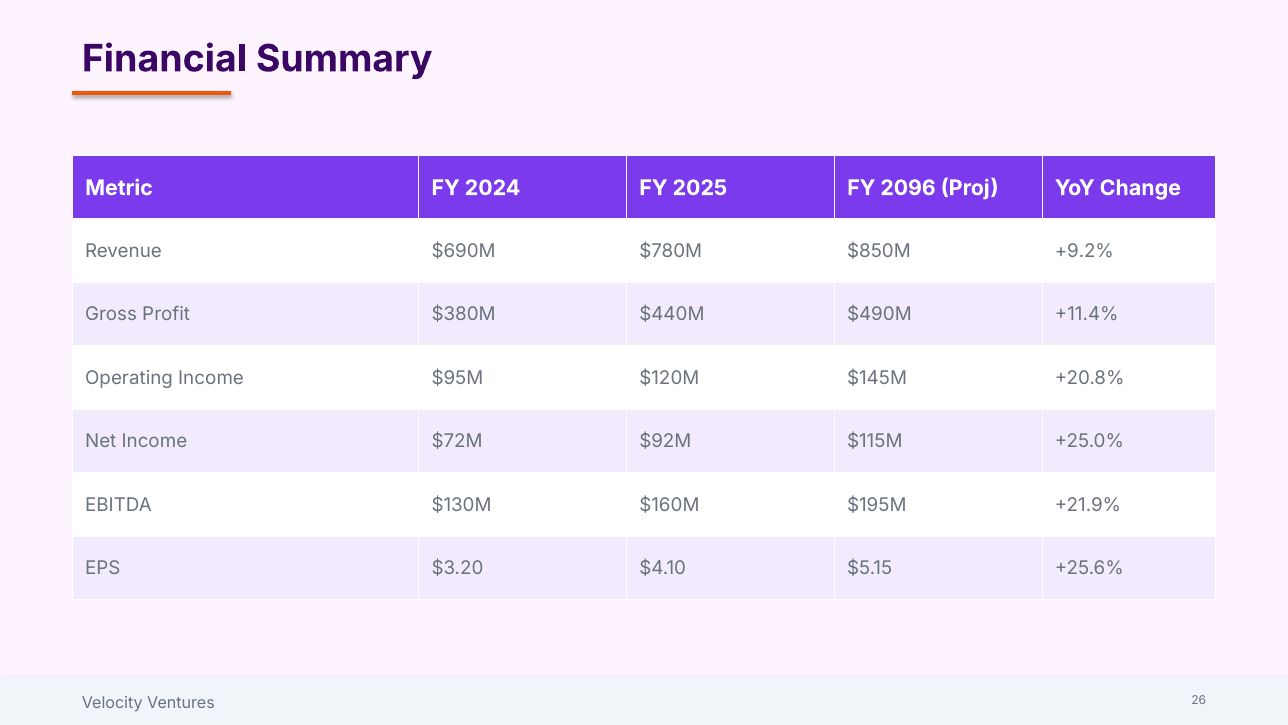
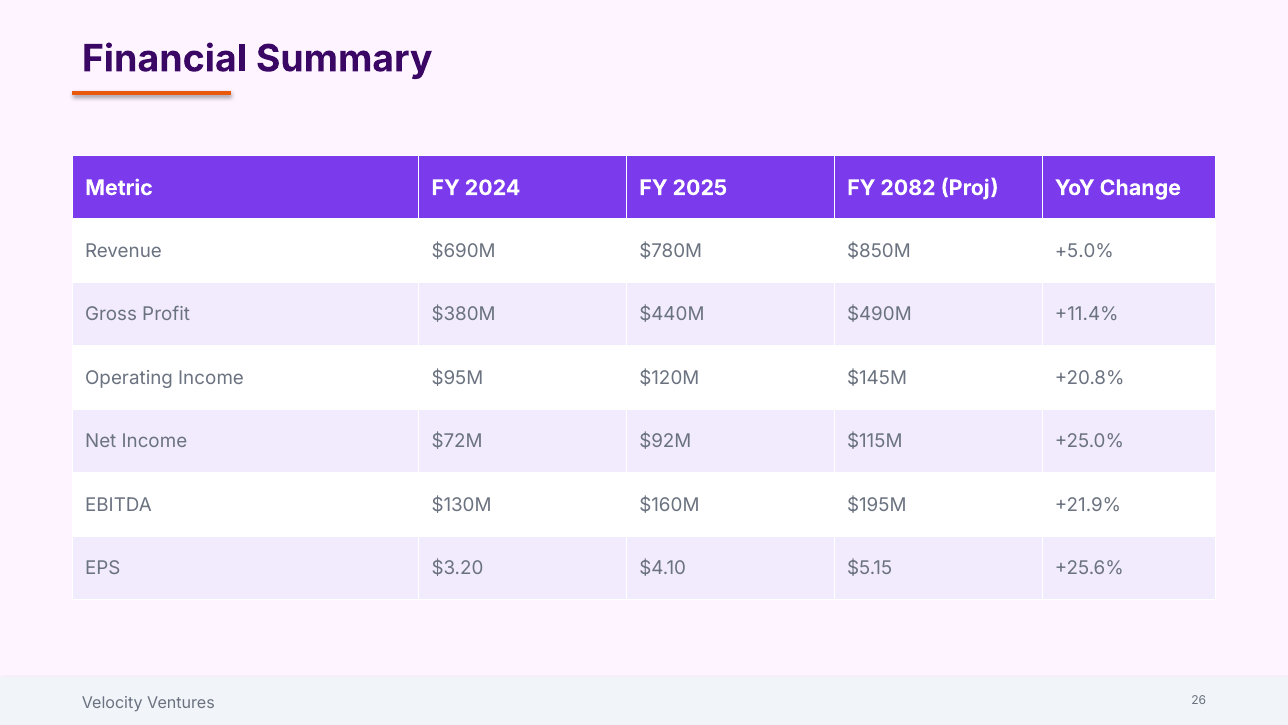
2096: 2096 -> 2082 (908, 188)
+9.2%: +9.2% -> +5.0% (1084, 251)
